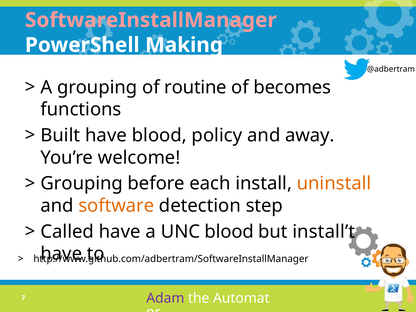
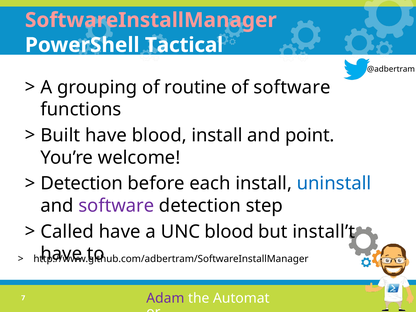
Making: Making -> Tactical (184, 45)
of becomes: becomes -> software (292, 87)
blood policy: policy -> install (217, 135)
away: away -> point (310, 135)
Grouping: Grouping -> Detection (82, 184)
uninstall colour: orange -> blue (334, 184)
software colour: orange -> purple (116, 206)
